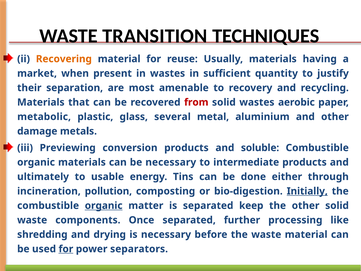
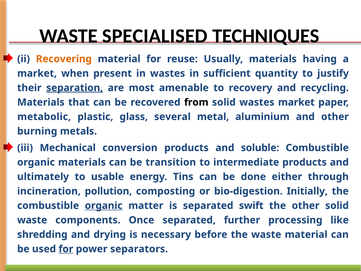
TRANSITION: TRANSITION -> SPECIALISED (155, 36)
separation underline: none -> present (75, 88)
from colour: red -> black (196, 102)
wastes aerobic: aerobic -> market (296, 102)
damage: damage -> burning (37, 131)
Previewing: Previewing -> Mechanical (68, 148)
be necessary: necessary -> transition (171, 162)
Initially underline: present -> none (307, 191)
keep: keep -> swift (251, 205)
